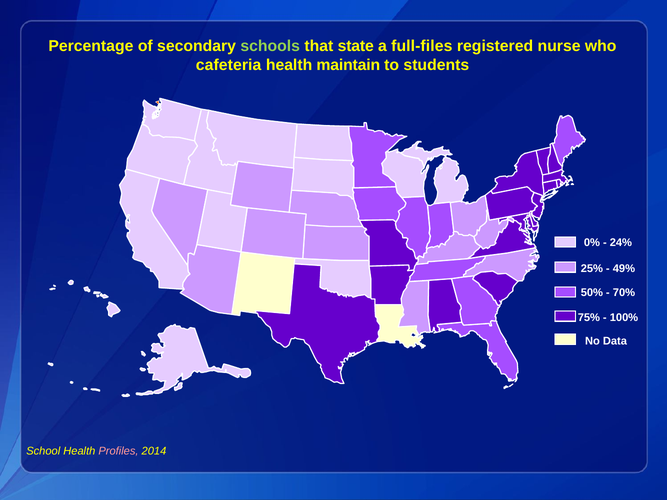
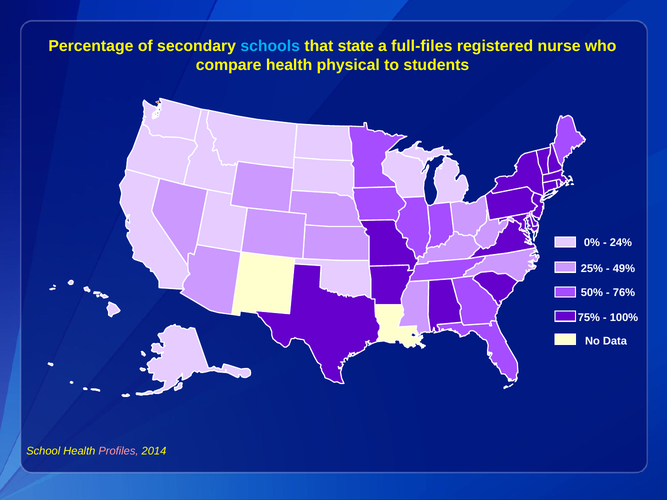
schools colour: light green -> light blue (270, 46)
cafeteria: cafeteria -> compare (229, 65)
maintain: maintain -> physical (348, 65)
70%: 70% -> 76% (624, 293)
